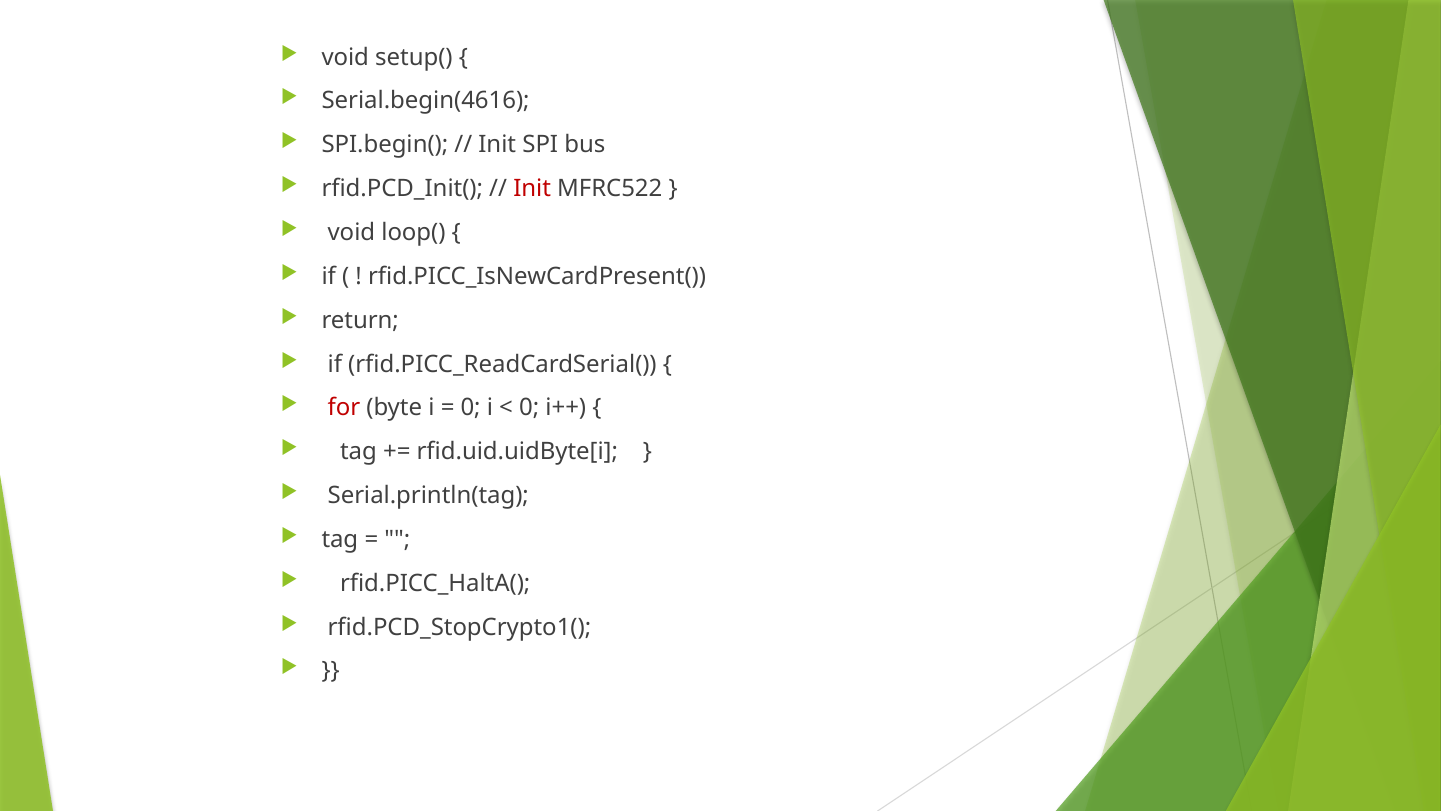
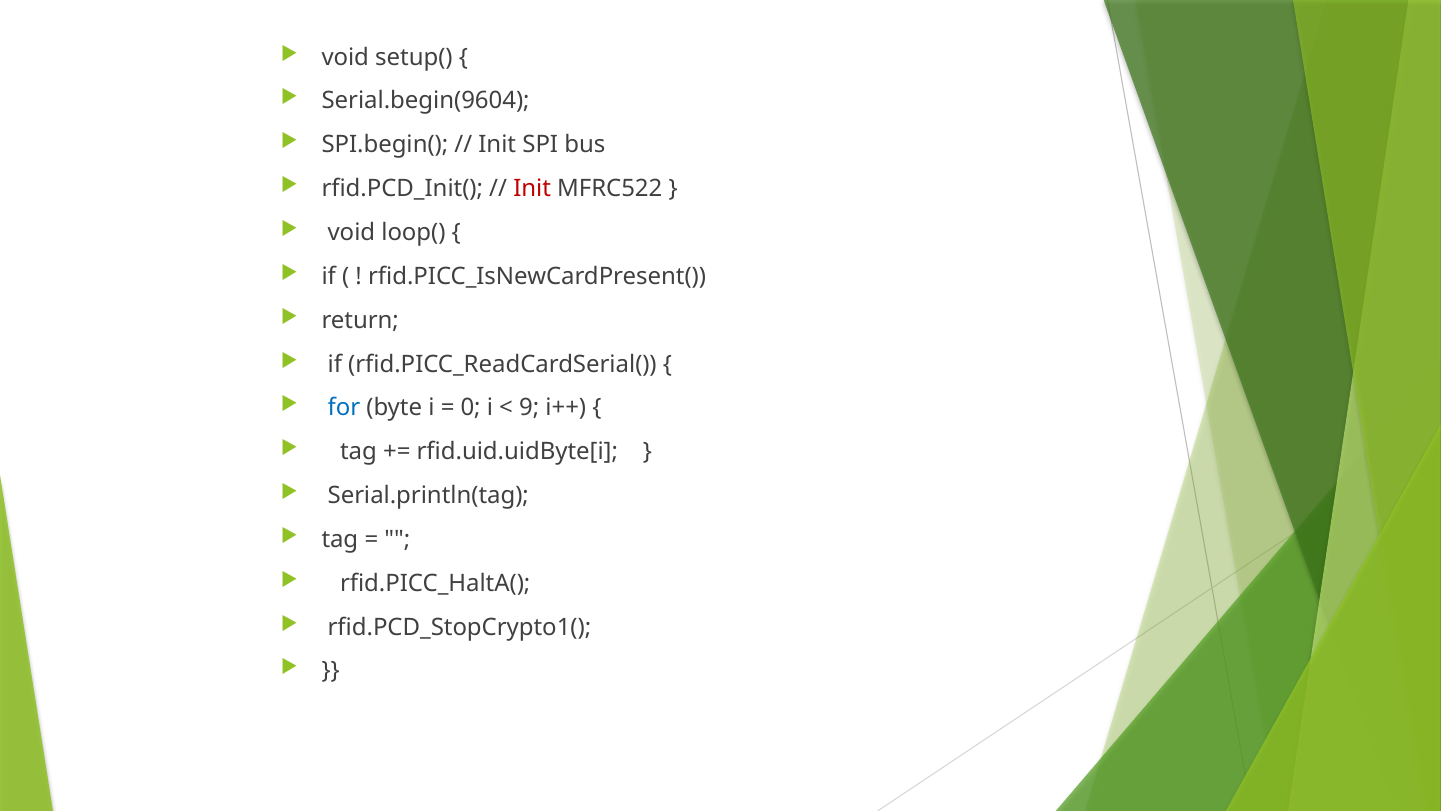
Serial.begin(4616: Serial.begin(4616 -> Serial.begin(9604 (426, 101)
for colour: red -> blue (344, 408)
0: 0 -> 9 (529, 408)
